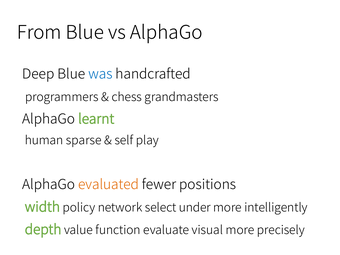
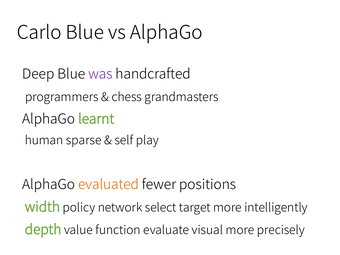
From: From -> Carlo (39, 33)
was colour: blue -> purple (100, 74)
under: under -> target (195, 208)
